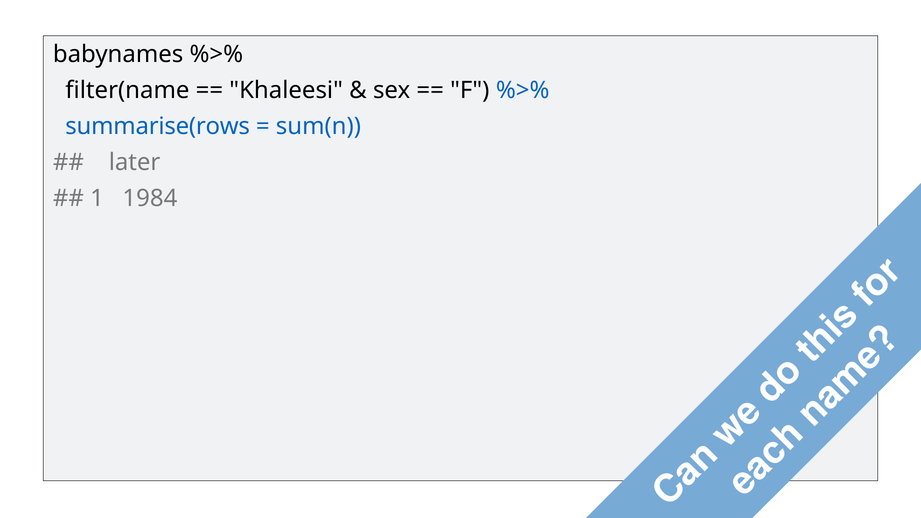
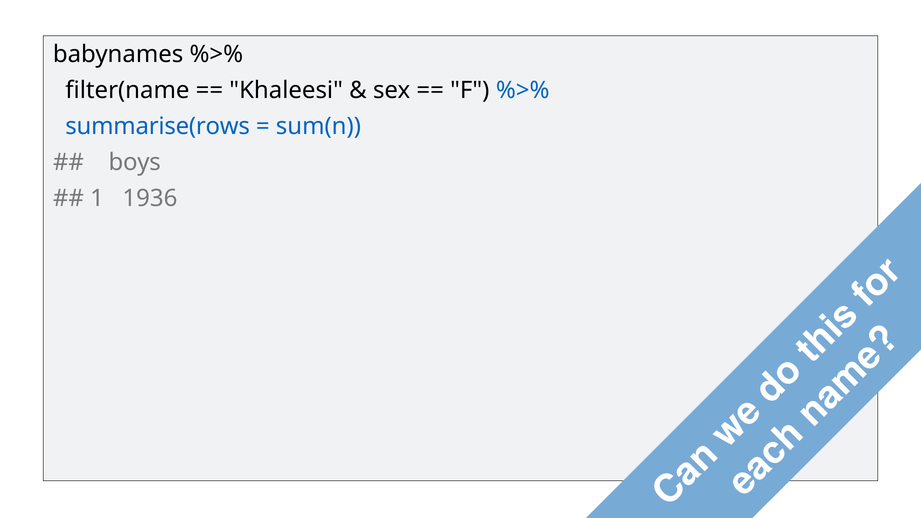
later: later -> boys (135, 162)
1984: 1984 -> 1936 (150, 198)
